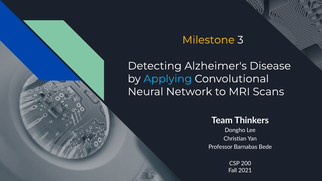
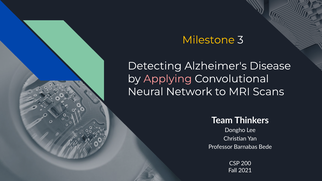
Applying colour: light blue -> pink (168, 79)
